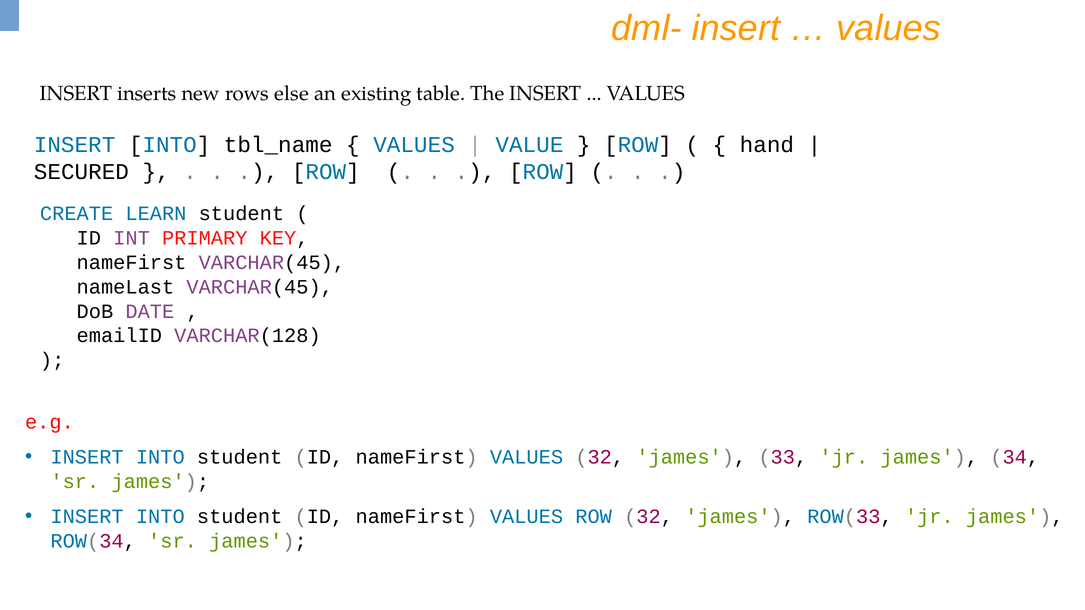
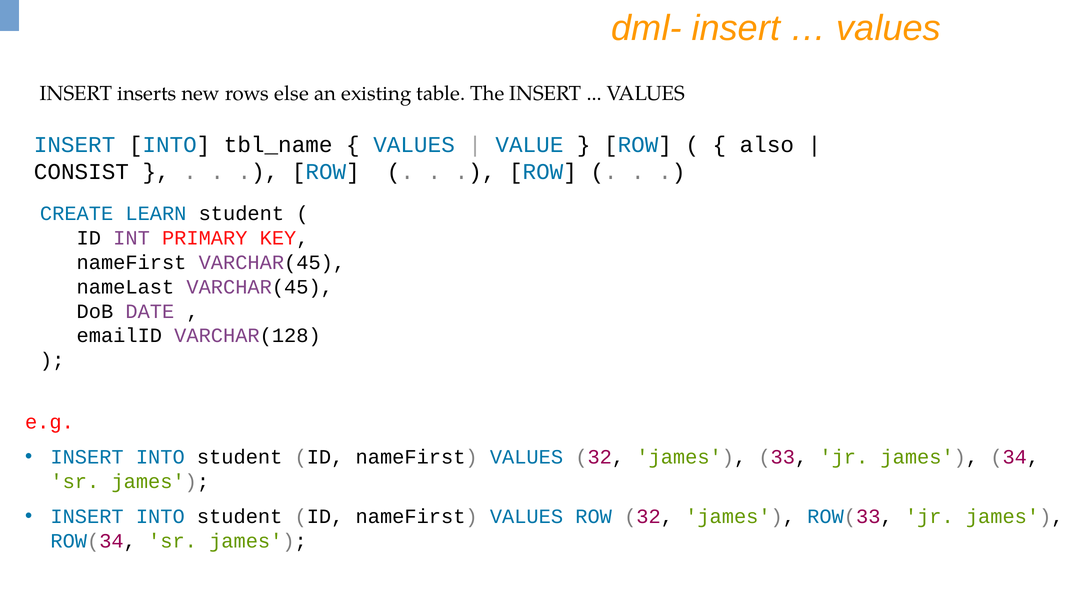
hand: hand -> also (767, 145)
SECURED: SECURED -> CONSIST (81, 172)
